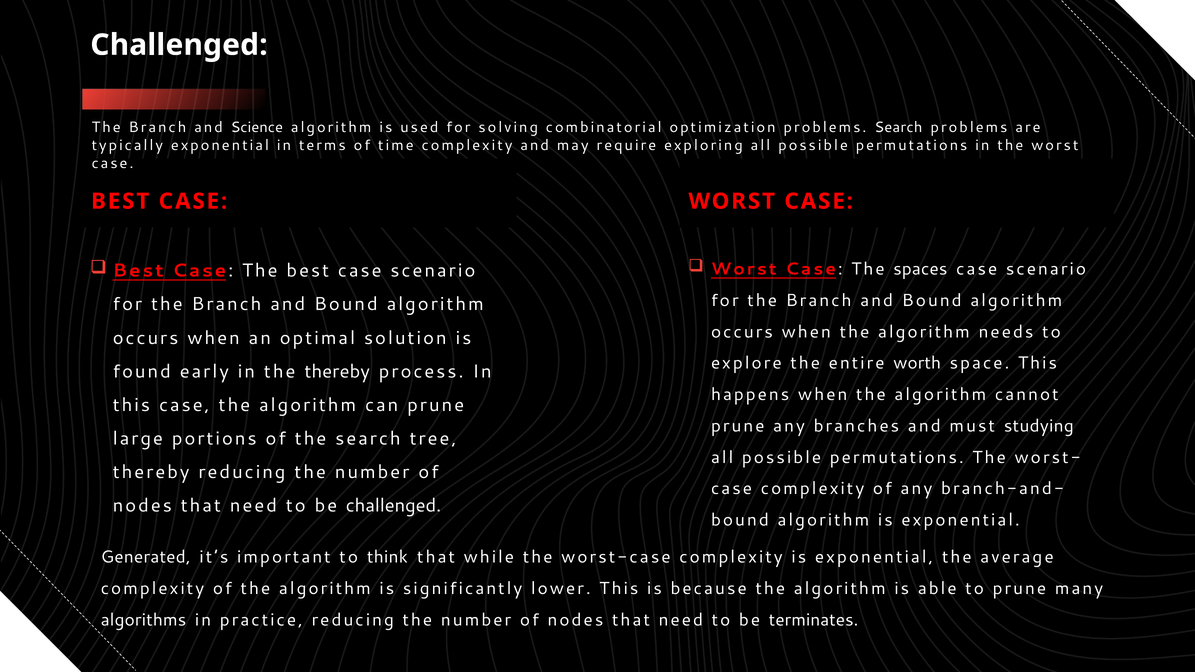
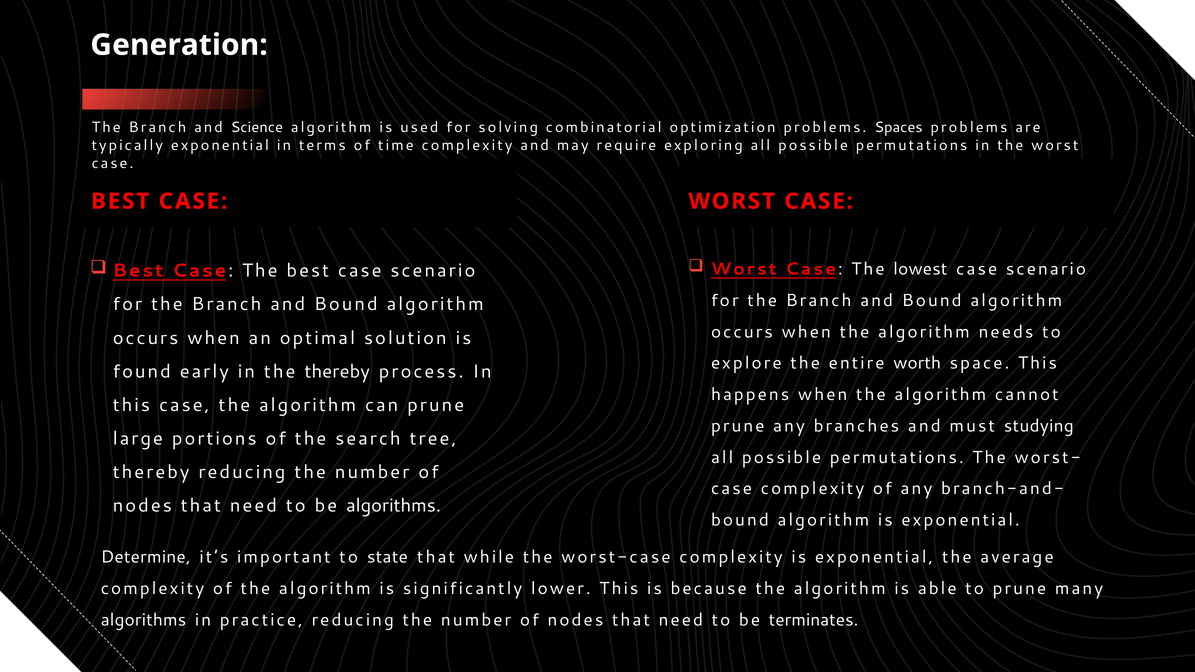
Challenged: Challenged -> Generation (179, 45)
problems Search: Search -> Spaces (899, 127)
spaces: spaces -> lowest (920, 269)
be challenged: challenged -> algorithms (394, 506)
Generated: Generated -> Determine (146, 557)
think: think -> state (387, 557)
